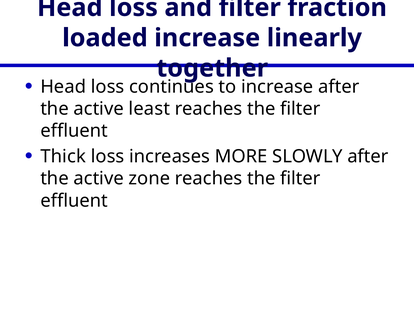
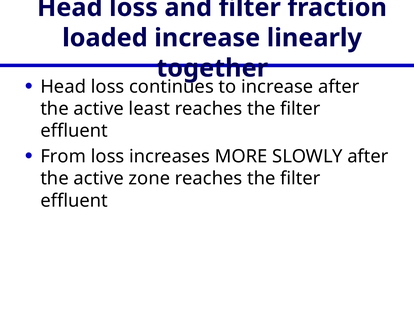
Thick: Thick -> From (63, 157)
